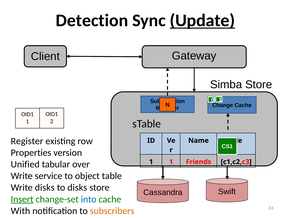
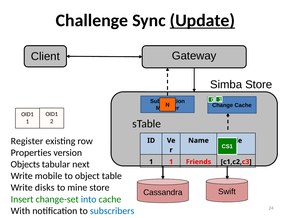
Detection: Detection -> Challenge (92, 21)
Unified: Unified -> Objects (25, 165)
over: over -> next (81, 165)
service: service -> mobile (49, 176)
to disks: disks -> mine (77, 188)
Insert underline: present -> none (22, 199)
subscribers colour: orange -> blue (112, 211)
